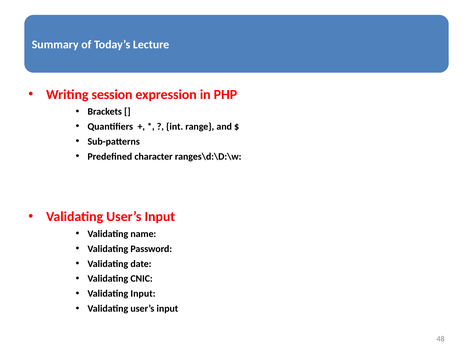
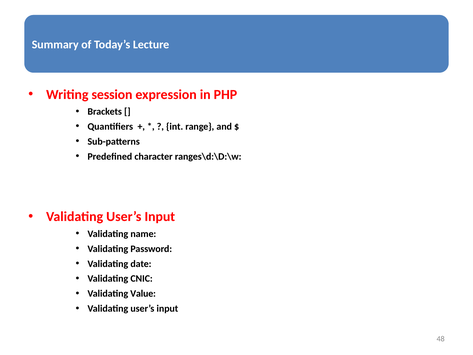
Validating Input: Input -> Value (143, 294)
